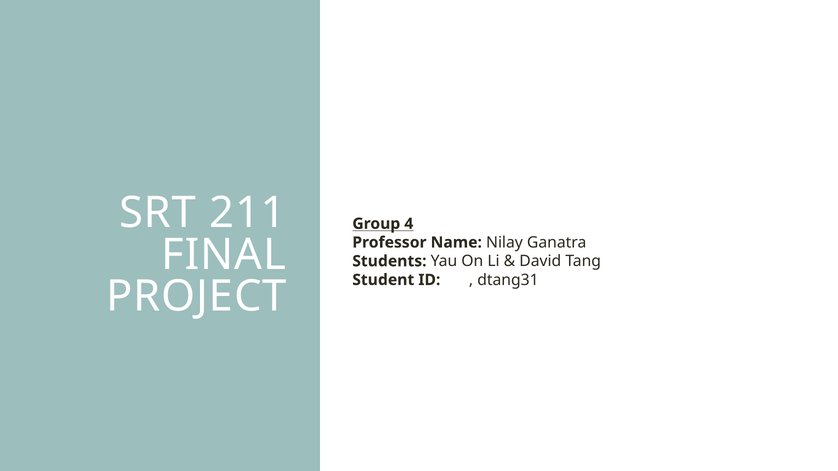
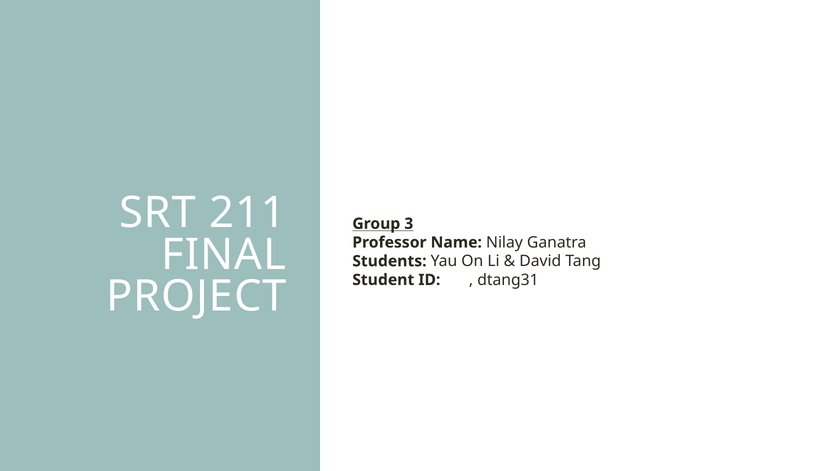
4: 4 -> 3 (409, 224)
